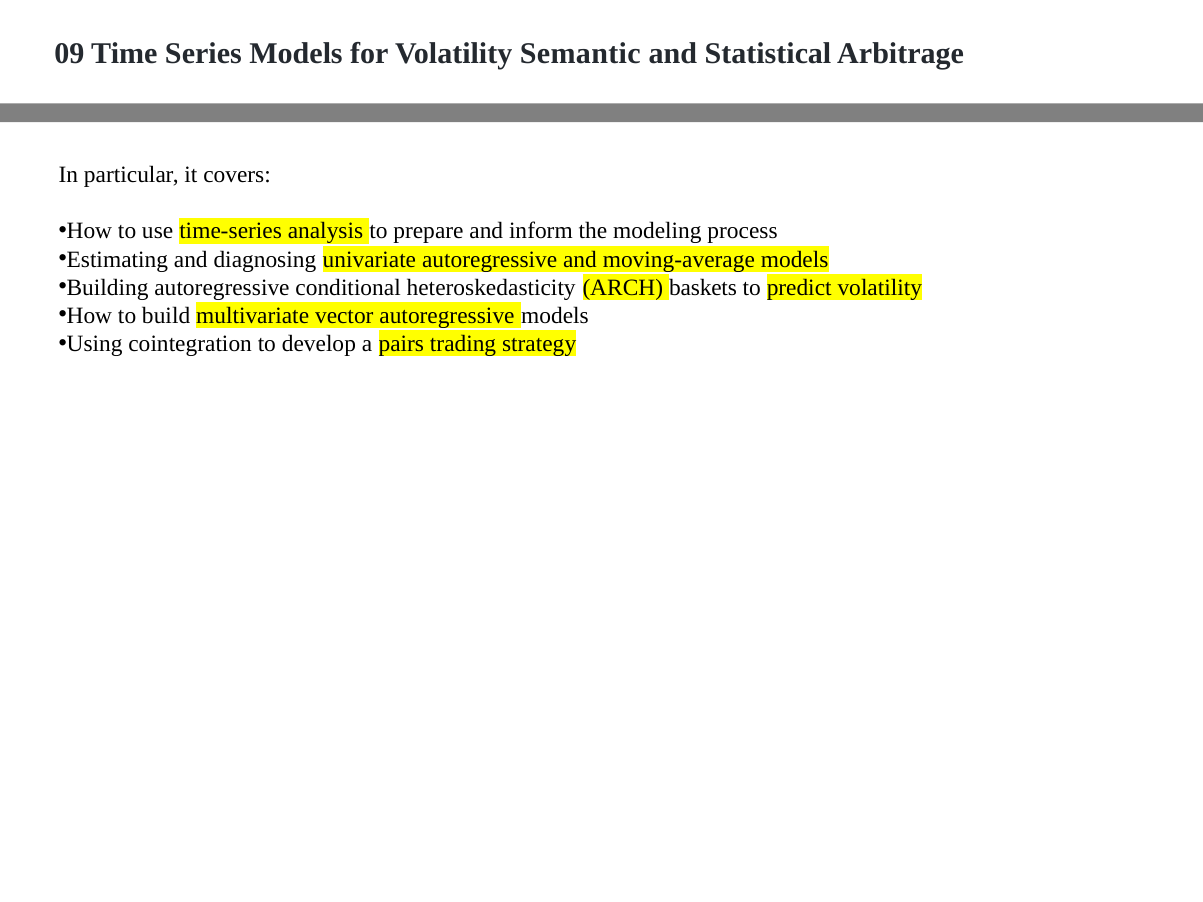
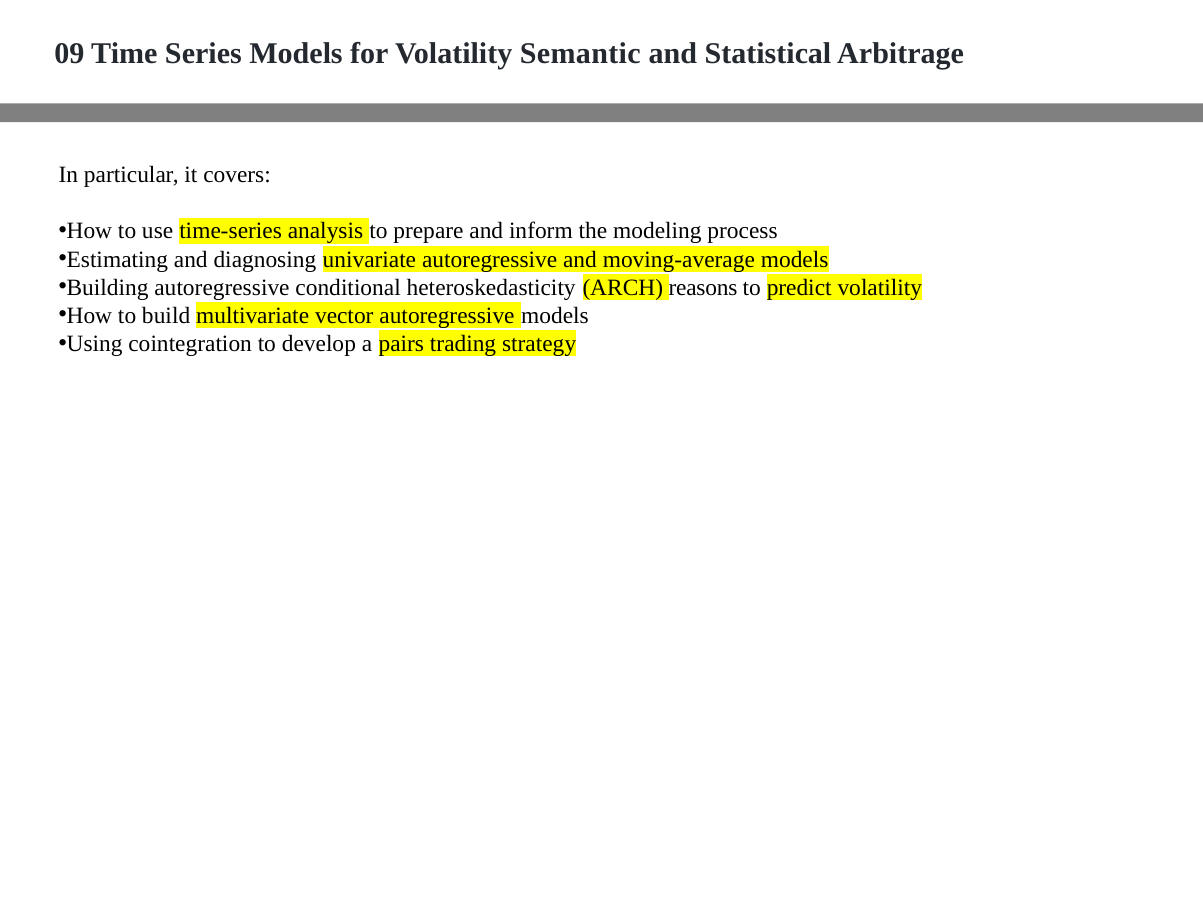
baskets: baskets -> reasons (703, 287)
